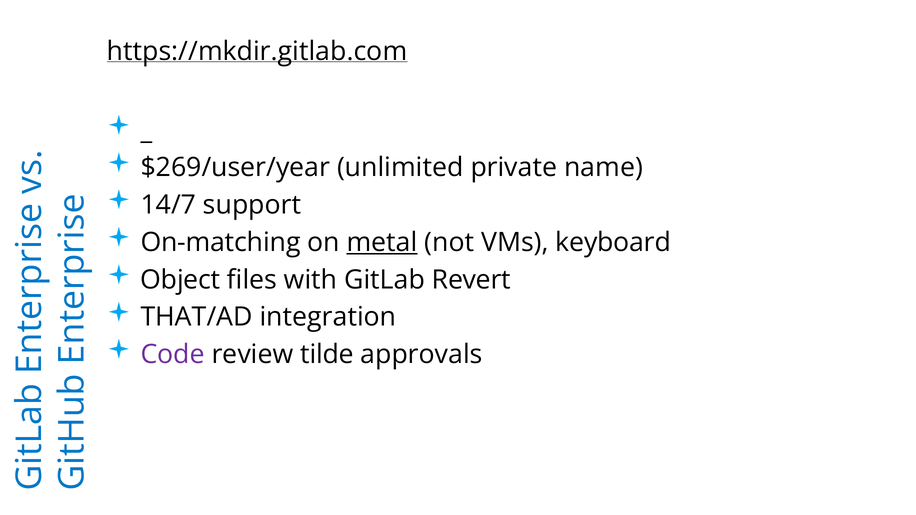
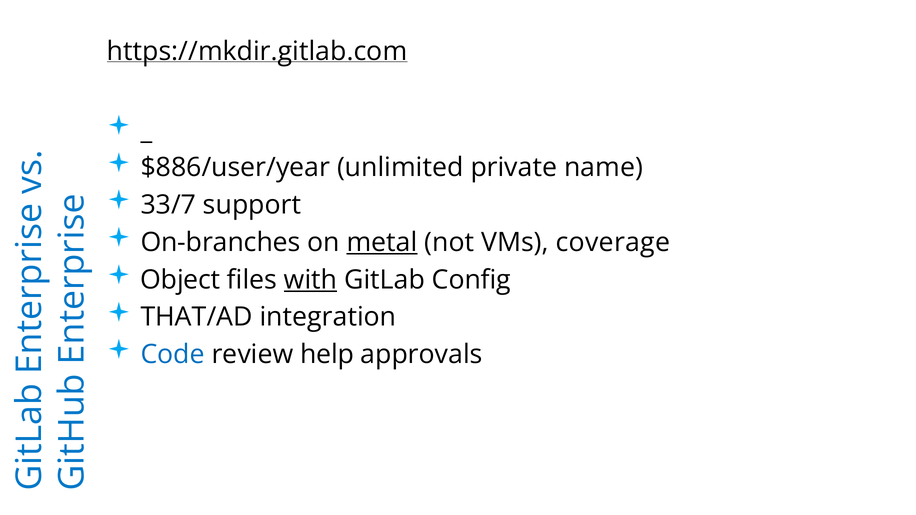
$269/user/year: $269/user/year -> $886/user/year (235, 168)
14/7: 14/7 -> 33/7 (168, 205)
On-matching: On-matching -> On-branches (220, 243)
keyboard: keyboard -> coverage (613, 243)
with underline: none -> present (311, 280)
Revert: Revert -> Config (471, 280)
Code colour: purple -> blue (173, 355)
tilde: tilde -> help (327, 355)
